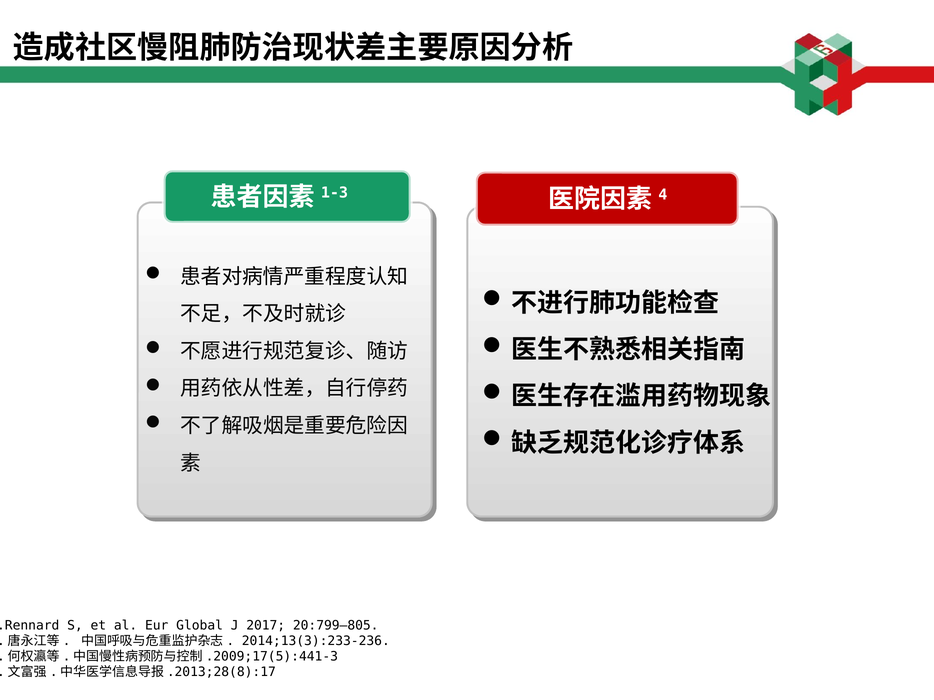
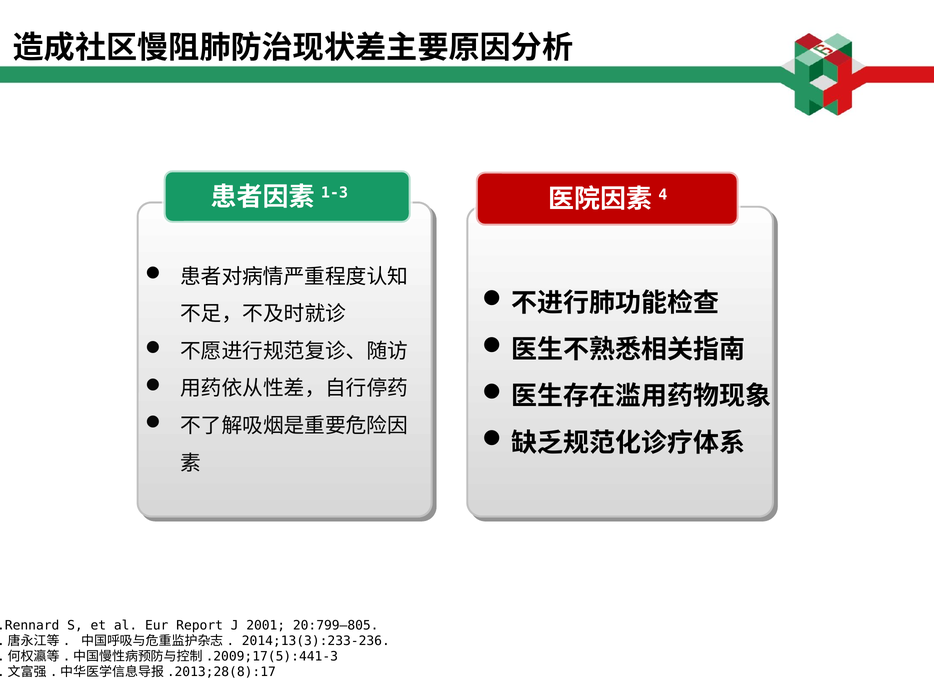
Global: Global -> Report (200, 626)
2017: 2017 -> 2001 (266, 626)
